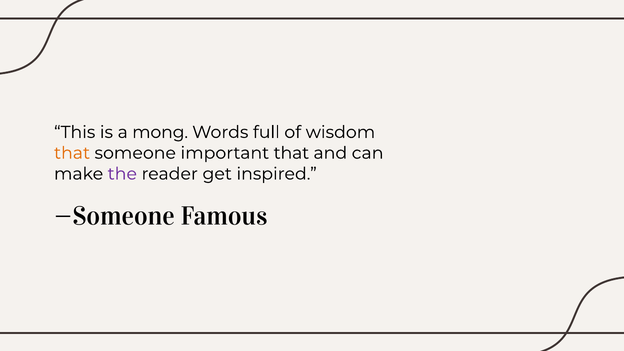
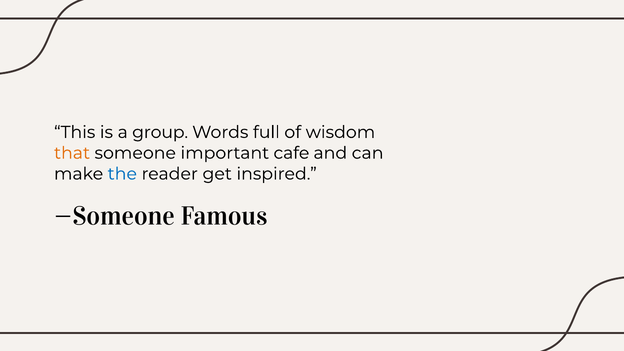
mong: mong -> group (160, 132)
important that: that -> cafe (291, 153)
the colour: purple -> blue (122, 174)
